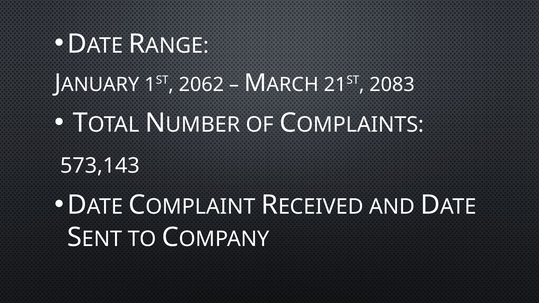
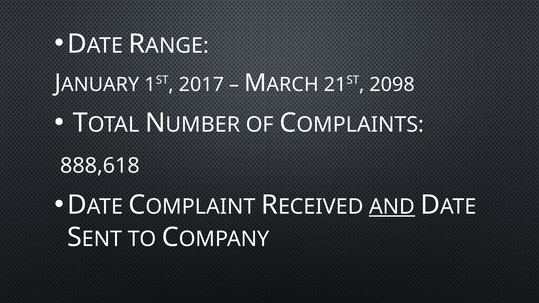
2062: 2062 -> 2017 (201, 85)
2083: 2083 -> 2098 (392, 85)
573,143: 573,143 -> 888,618 (100, 166)
AND underline: none -> present (392, 207)
